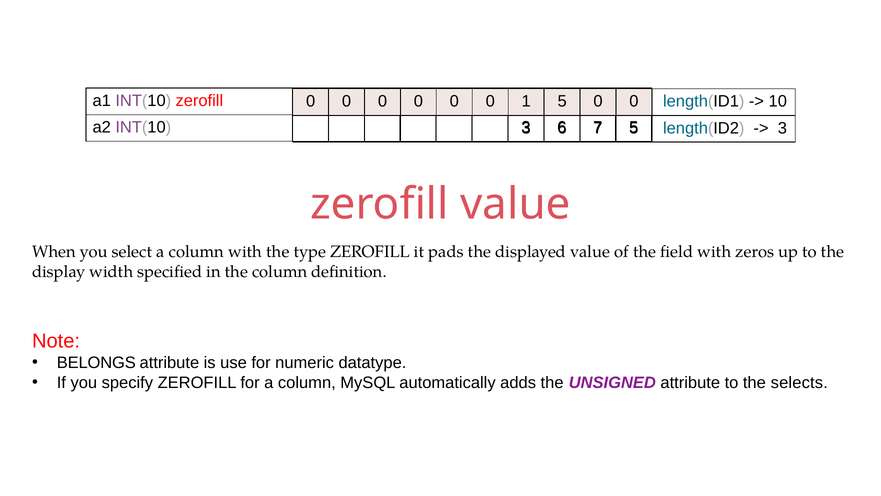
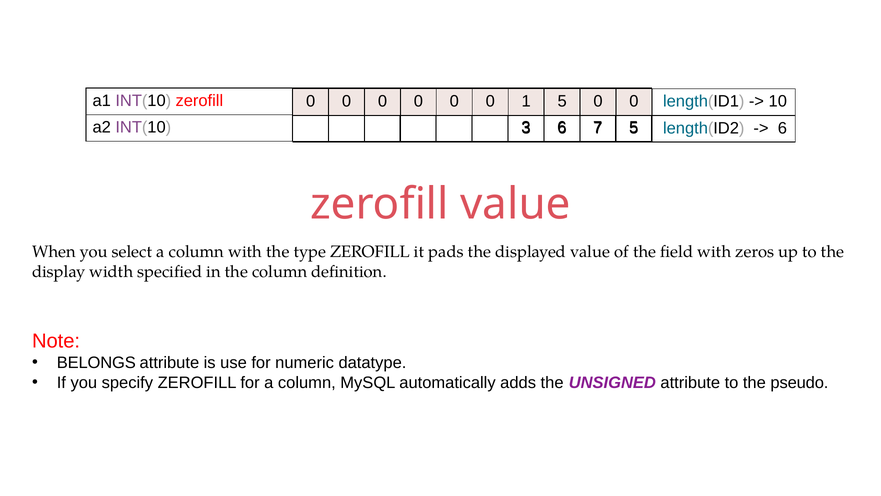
3: 3 -> 6 (782, 128)
selects: selects -> pseudo (799, 382)
